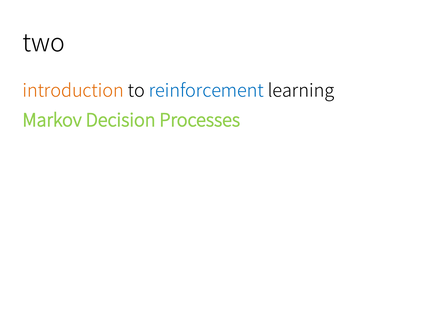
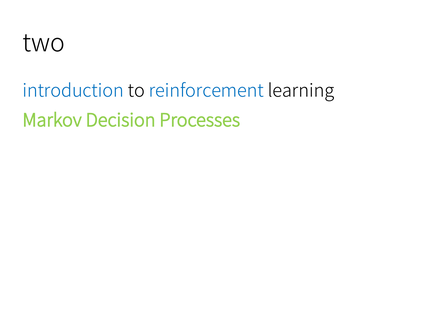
introduction colour: orange -> blue (73, 91)
